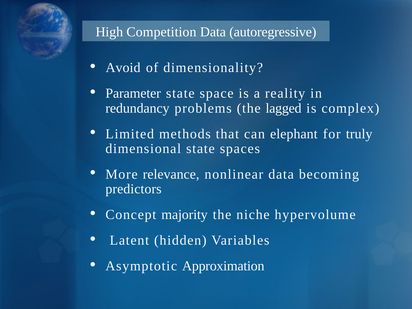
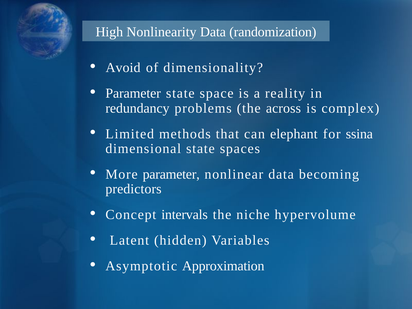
Competition: Competition -> Nonlinearity (162, 32)
autoregressive: autoregressive -> randomization (273, 32)
lagged: lagged -> across (283, 108)
truly: truly -> ssina (359, 134)
More relevance: relevance -> parameter (171, 174)
majority: majority -> intervals (185, 215)
